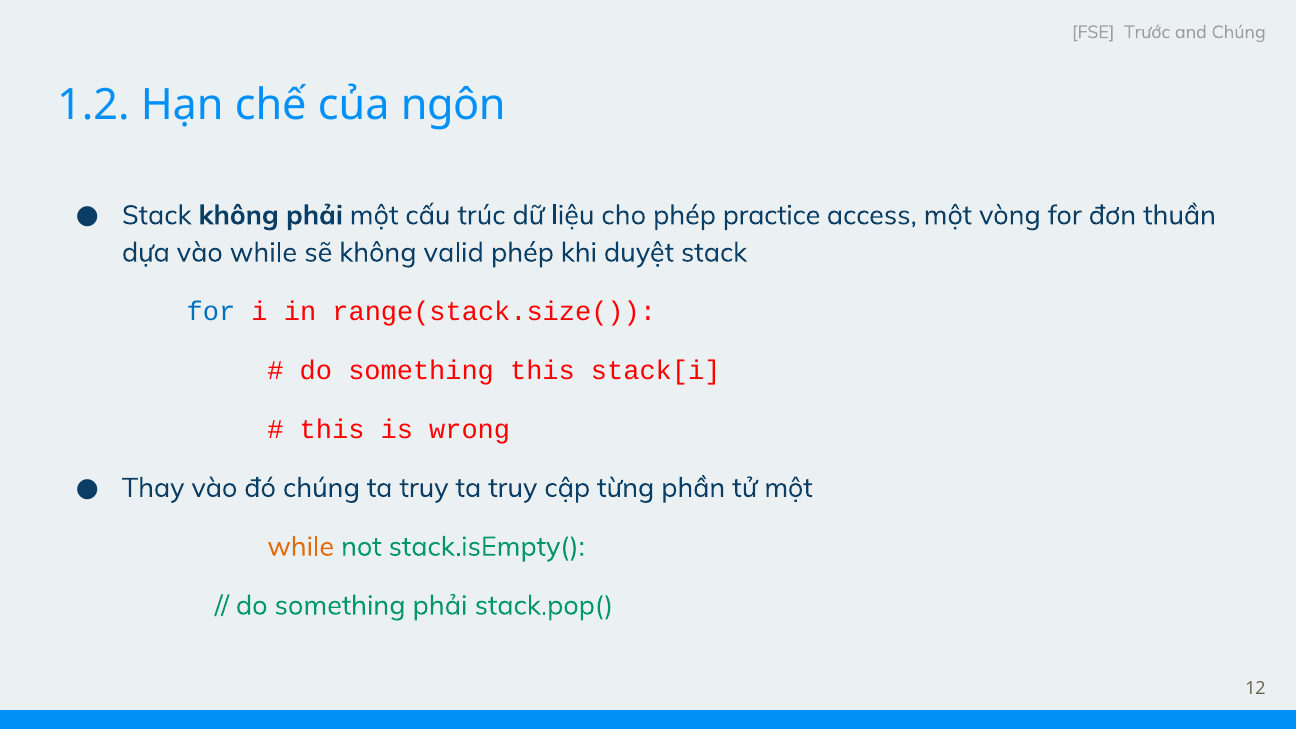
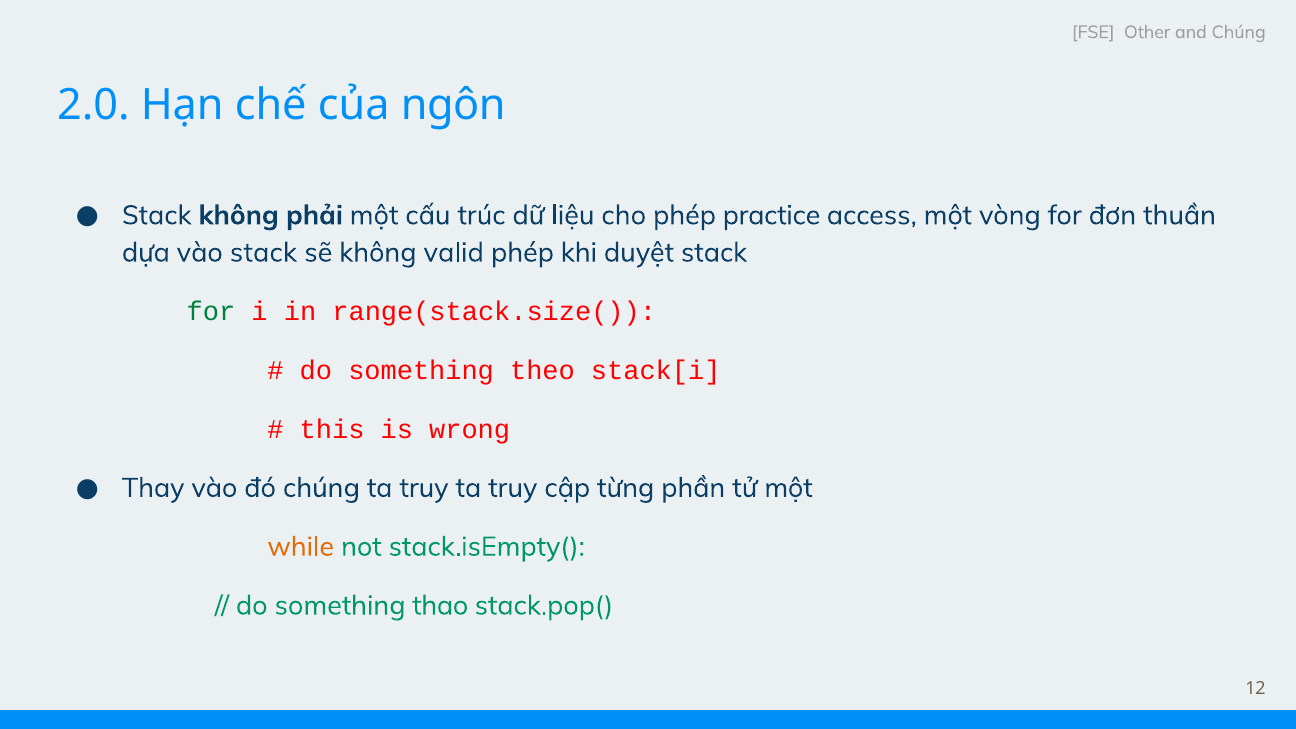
Trước: Trước -> Other (1147, 32)
1.2: 1.2 -> 2.0 (93, 105)
vào while: while -> stack (263, 253)
for colour: blue -> green (211, 311)
something this: this -> theo (542, 370)
something phải: phải -> thao (440, 606)
